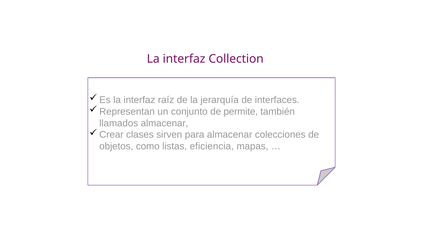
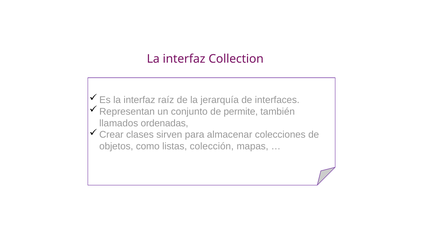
llamados almacenar: almacenar -> ordenadas (165, 123)
eficiencia: eficiencia -> colección (212, 146)
